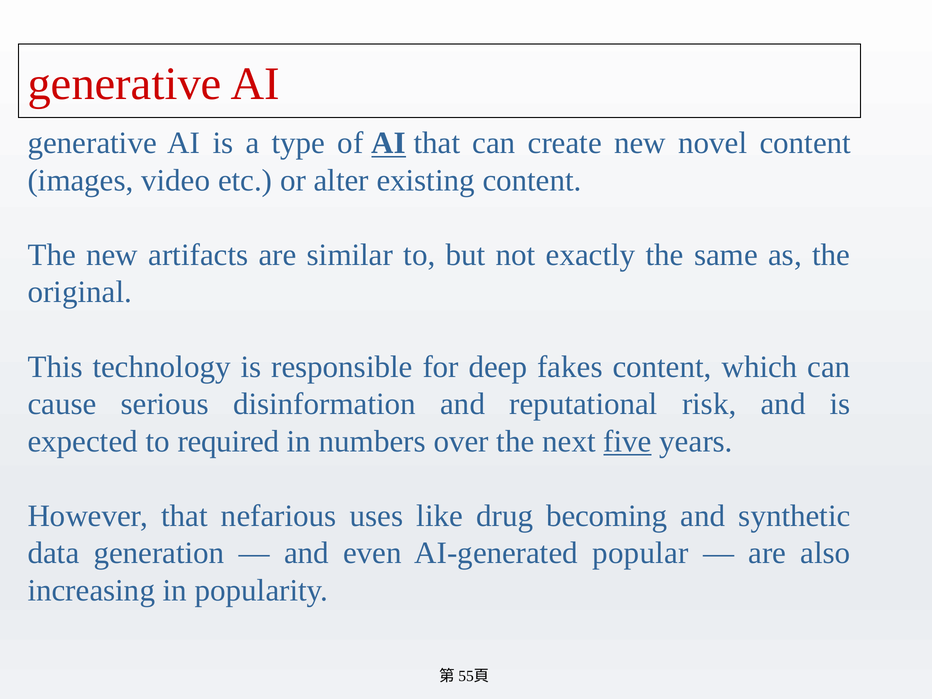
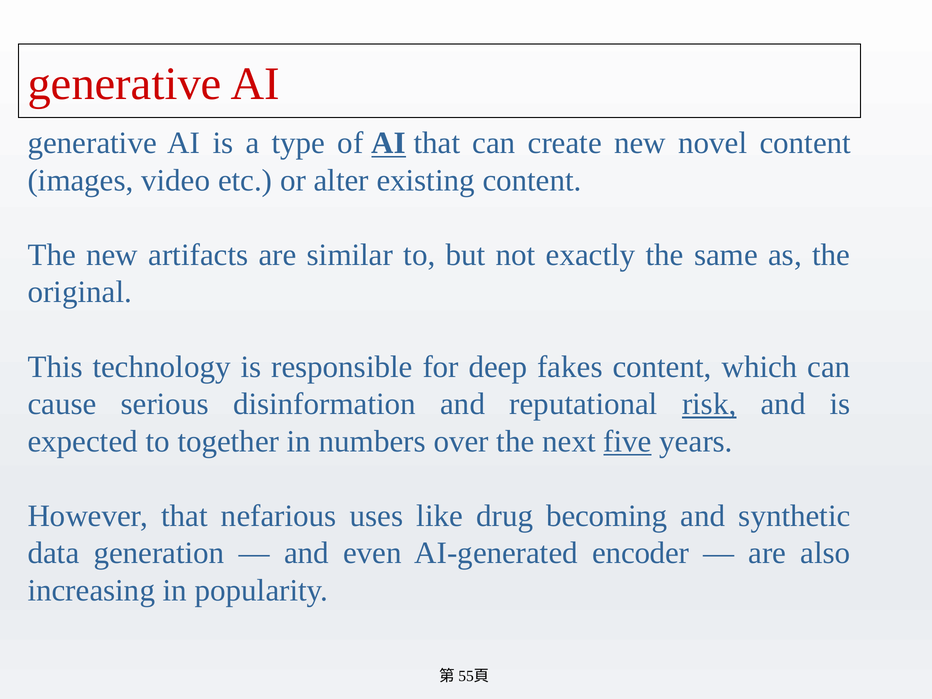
risk underline: none -> present (709, 404)
required: required -> together (228, 441)
popular: popular -> encoder (641, 553)
